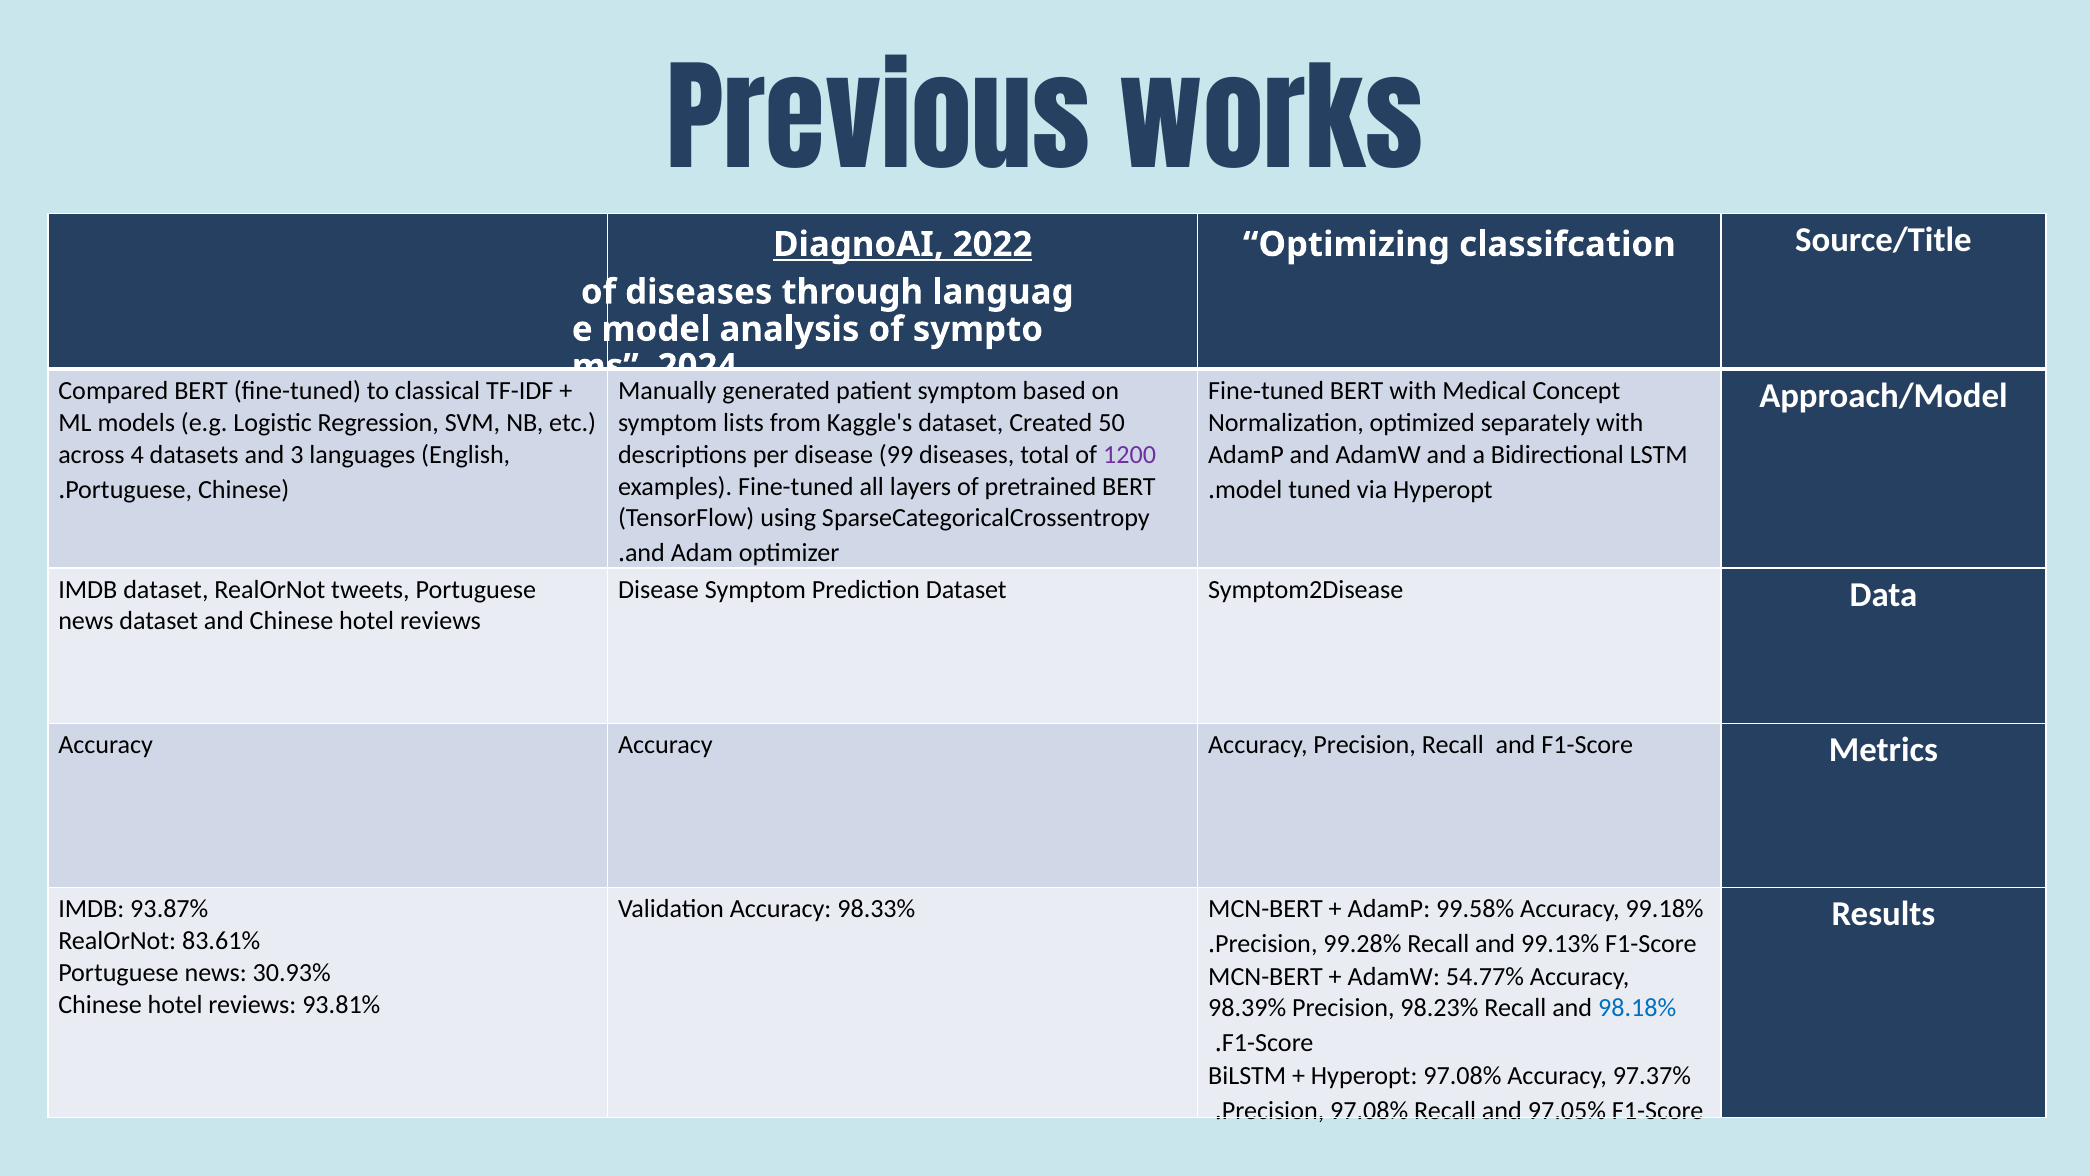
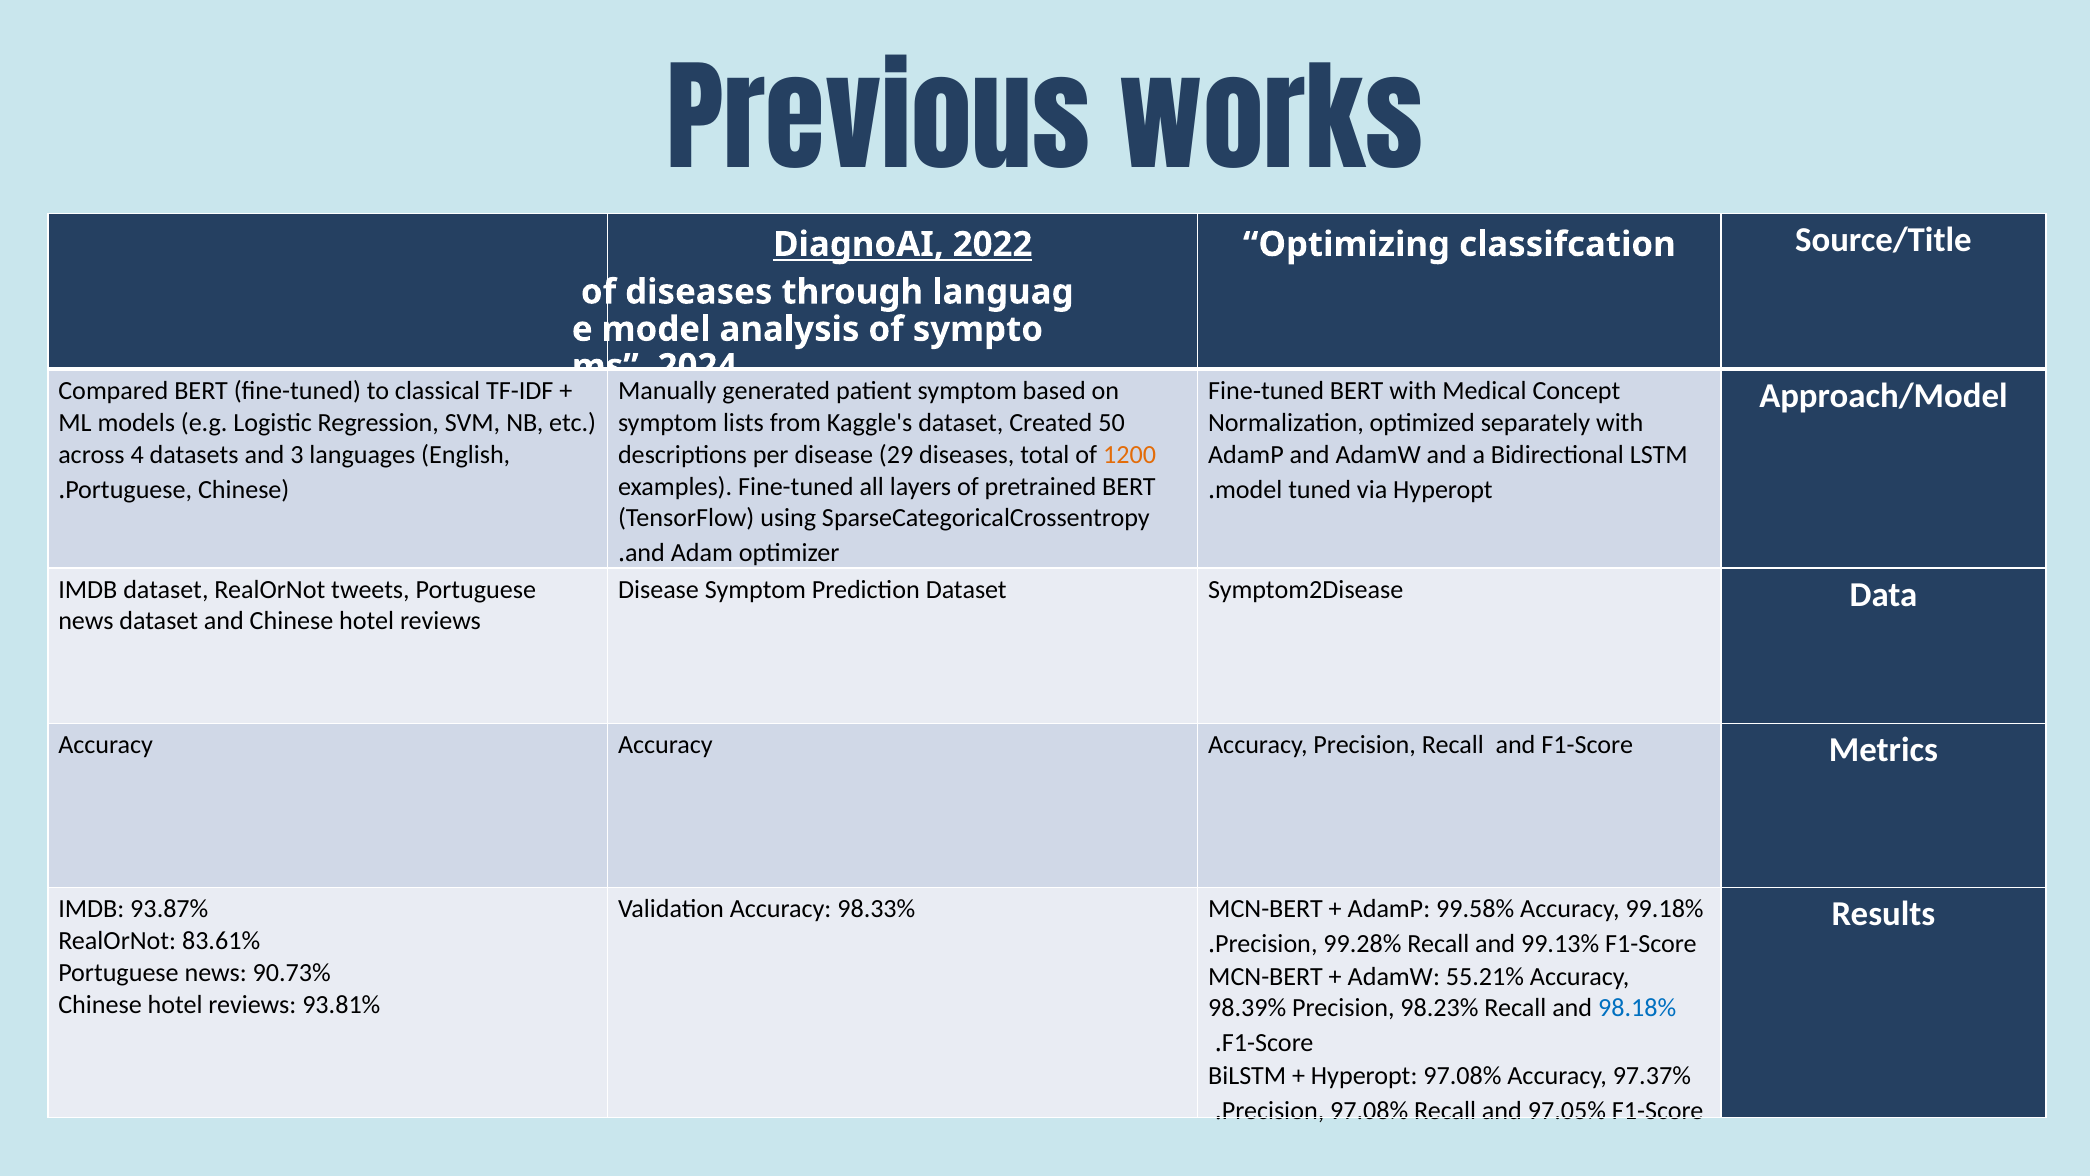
99: 99 -> 29 (896, 454)
1200 colour: purple -> orange (1130, 454)
30.93%: 30.93% -> 90.73% (292, 972)
54.77%: 54.77% -> 55.21% (1485, 976)
